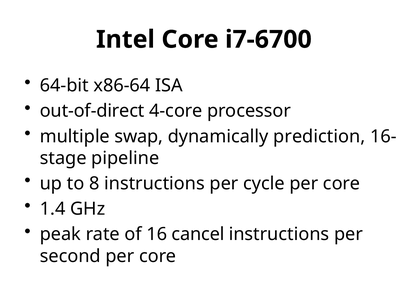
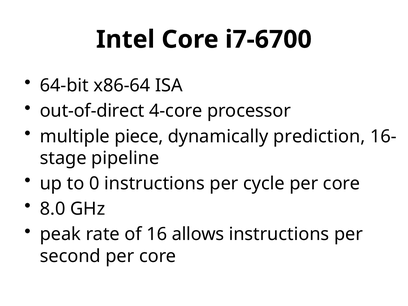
swap: swap -> piece (139, 136)
8: 8 -> 0 (94, 184)
1.4: 1.4 -> 8.0 (53, 209)
cancel: cancel -> allows (198, 234)
